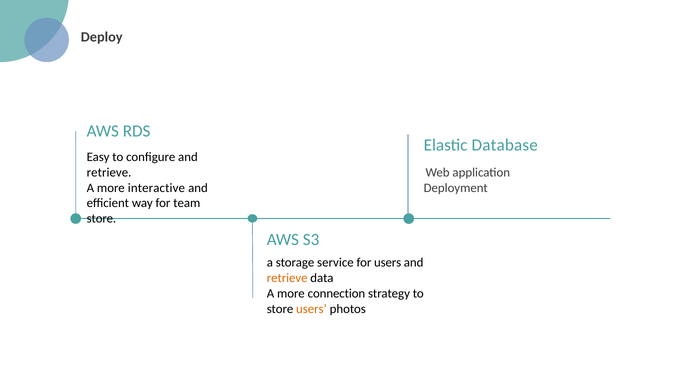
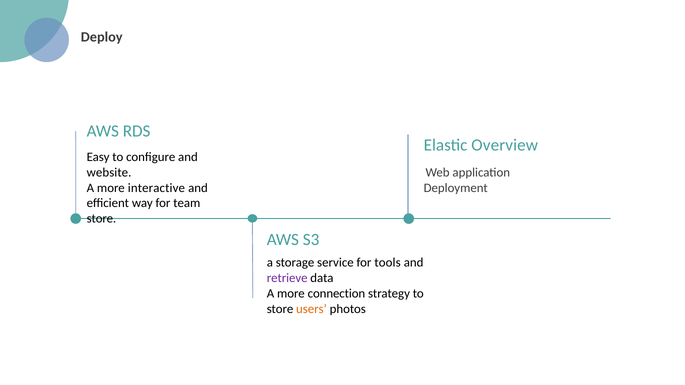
Database: Database -> Overview (505, 145)
retrieve: retrieve -> website (109, 173)
for users: users -> tools (388, 263)
retrieve colour: orange -> purple (287, 278)
